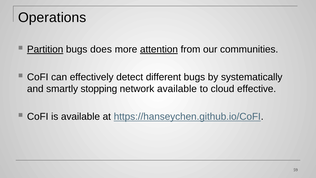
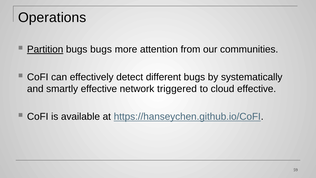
bugs does: does -> bugs (101, 49)
attention underline: present -> none (159, 49)
smartly stopping: stopping -> effective (99, 89)
network available: available -> triggered (177, 89)
